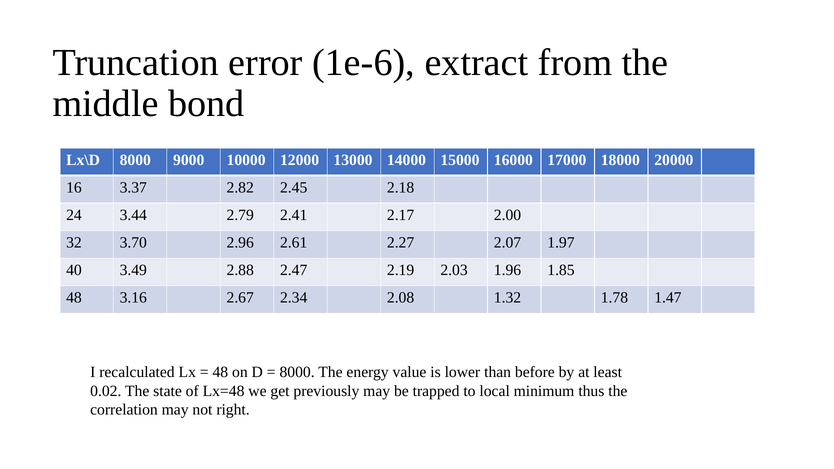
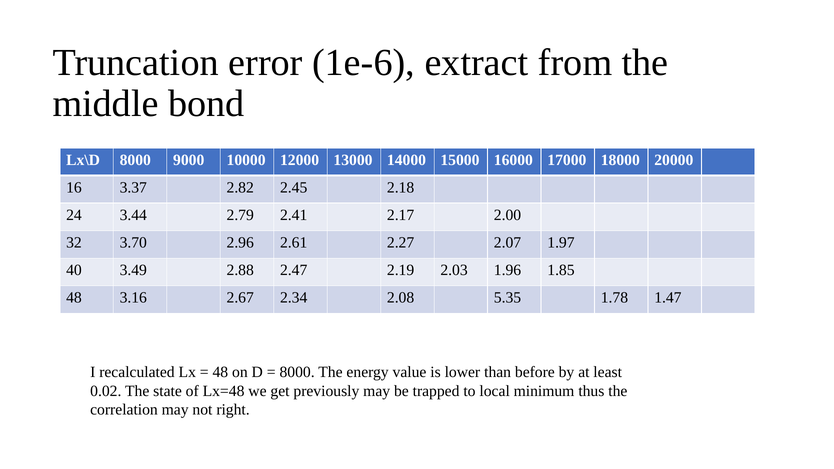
1.32: 1.32 -> 5.35 (508, 298)
